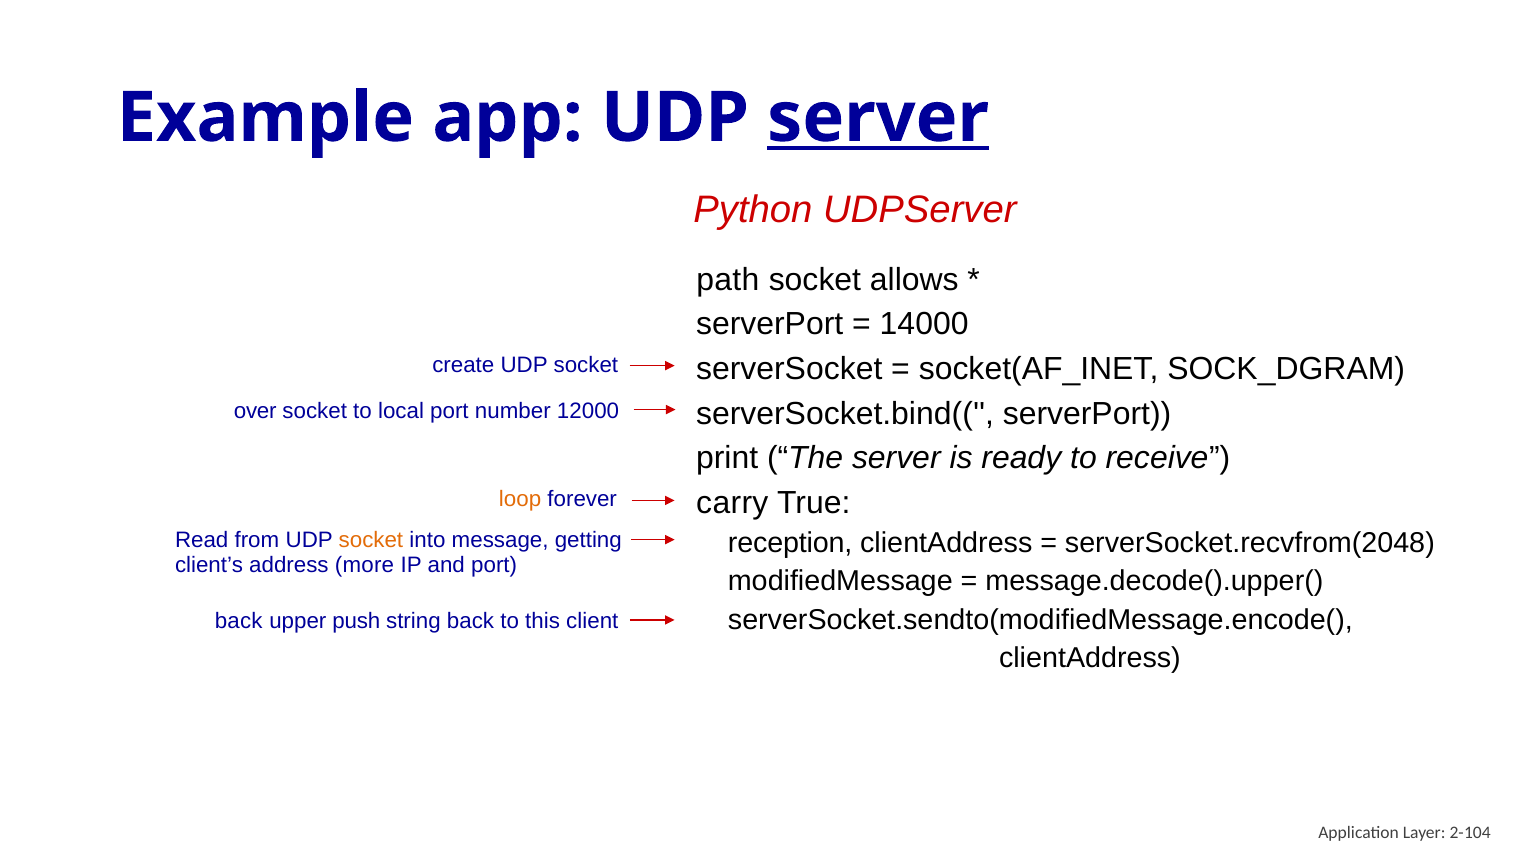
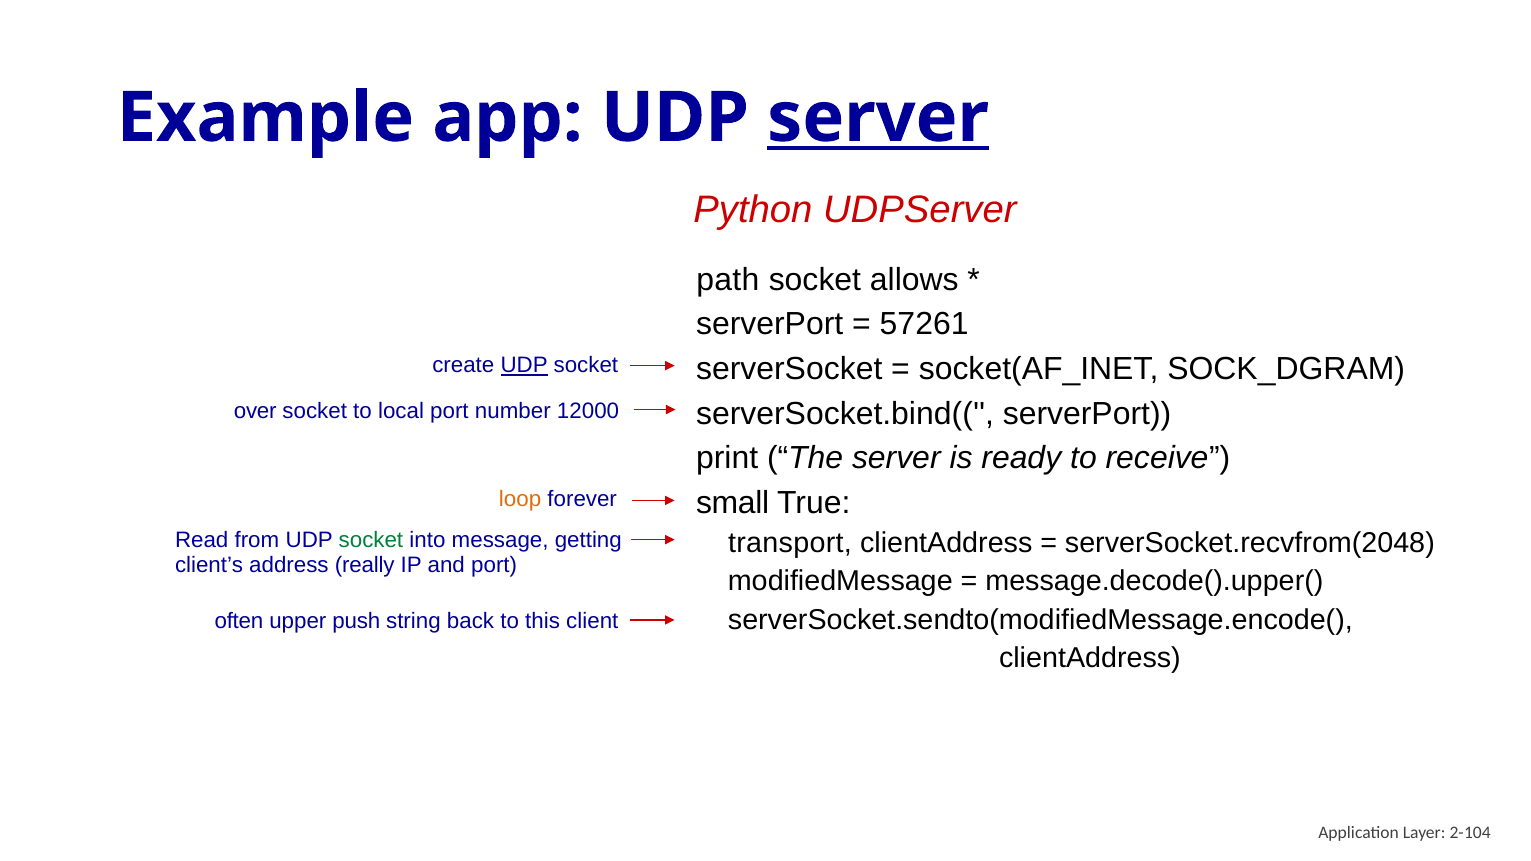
14000: 14000 -> 57261 (924, 325)
UDP underline: none -> present (524, 365)
carry: carry -> small (733, 503)
socket colour: orange -> green (371, 540)
reception: reception -> transport (790, 543)
more: more -> really (365, 566)
back: back -> often (239, 621)
